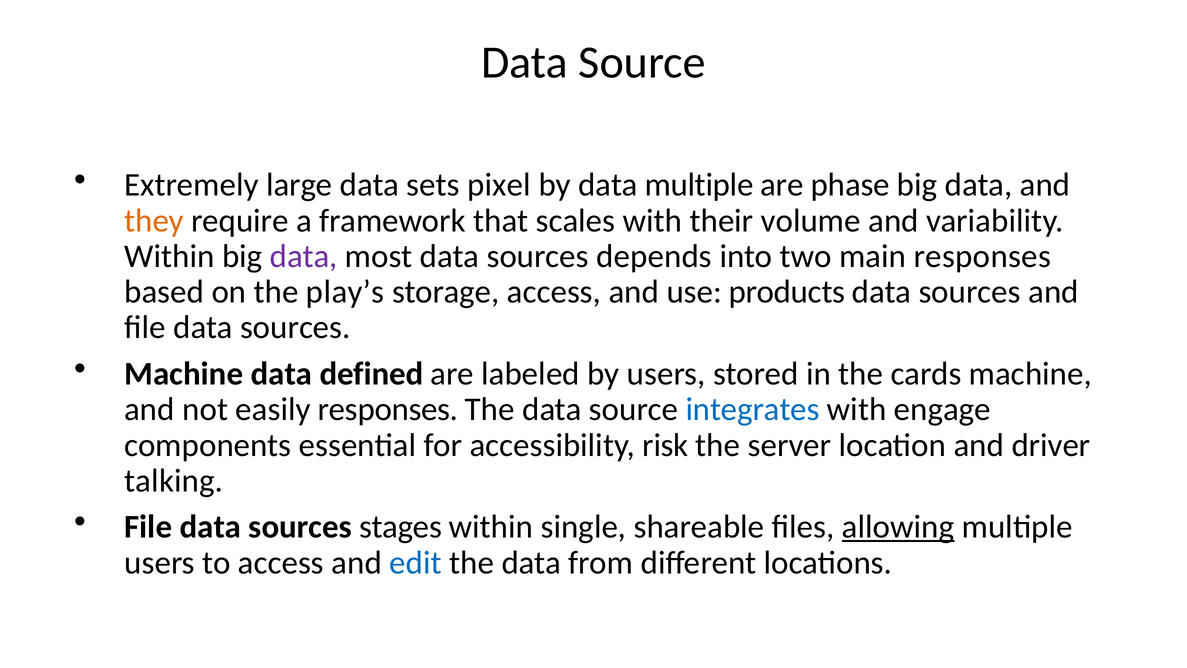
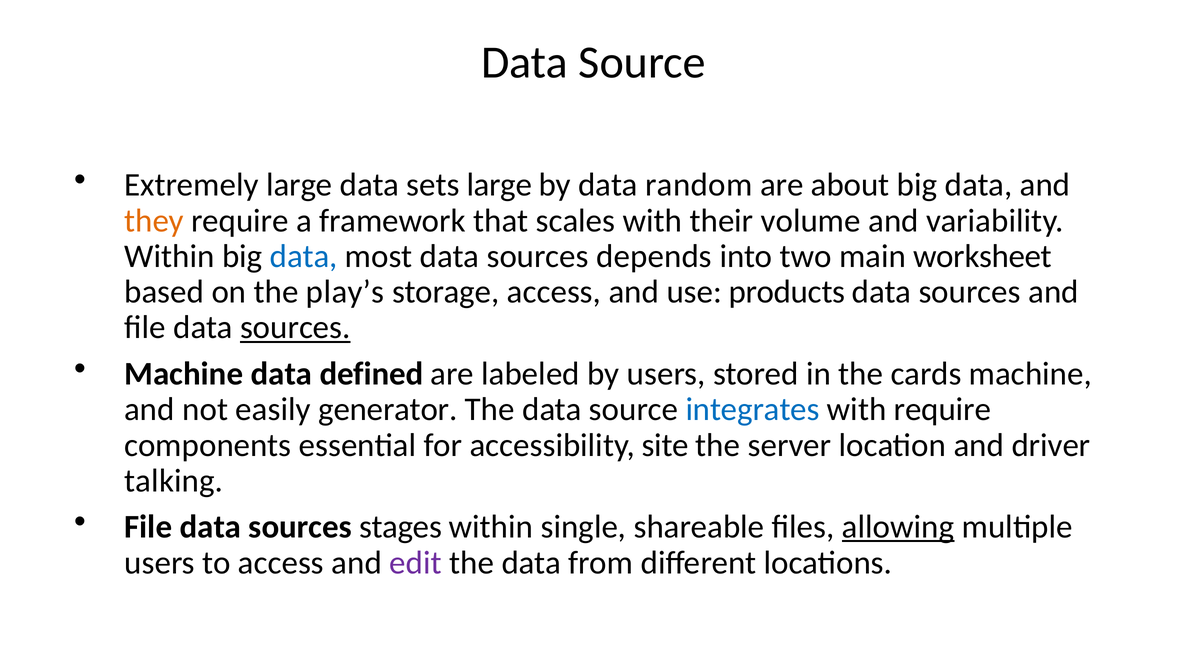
sets pixel: pixel -> large (499, 185)
data multiple: multiple -> random (699, 185)
phase: phase -> about (850, 185)
data colour: purple -> blue (304, 256)
main responses: responses -> worksheet (983, 256)
sources underline: none -> present (295, 327)
easily responses: responses -> generator (388, 409)
with engage: engage -> require (942, 409)
risk: risk -> site (665, 445)
edit colour: blue -> purple (415, 562)
